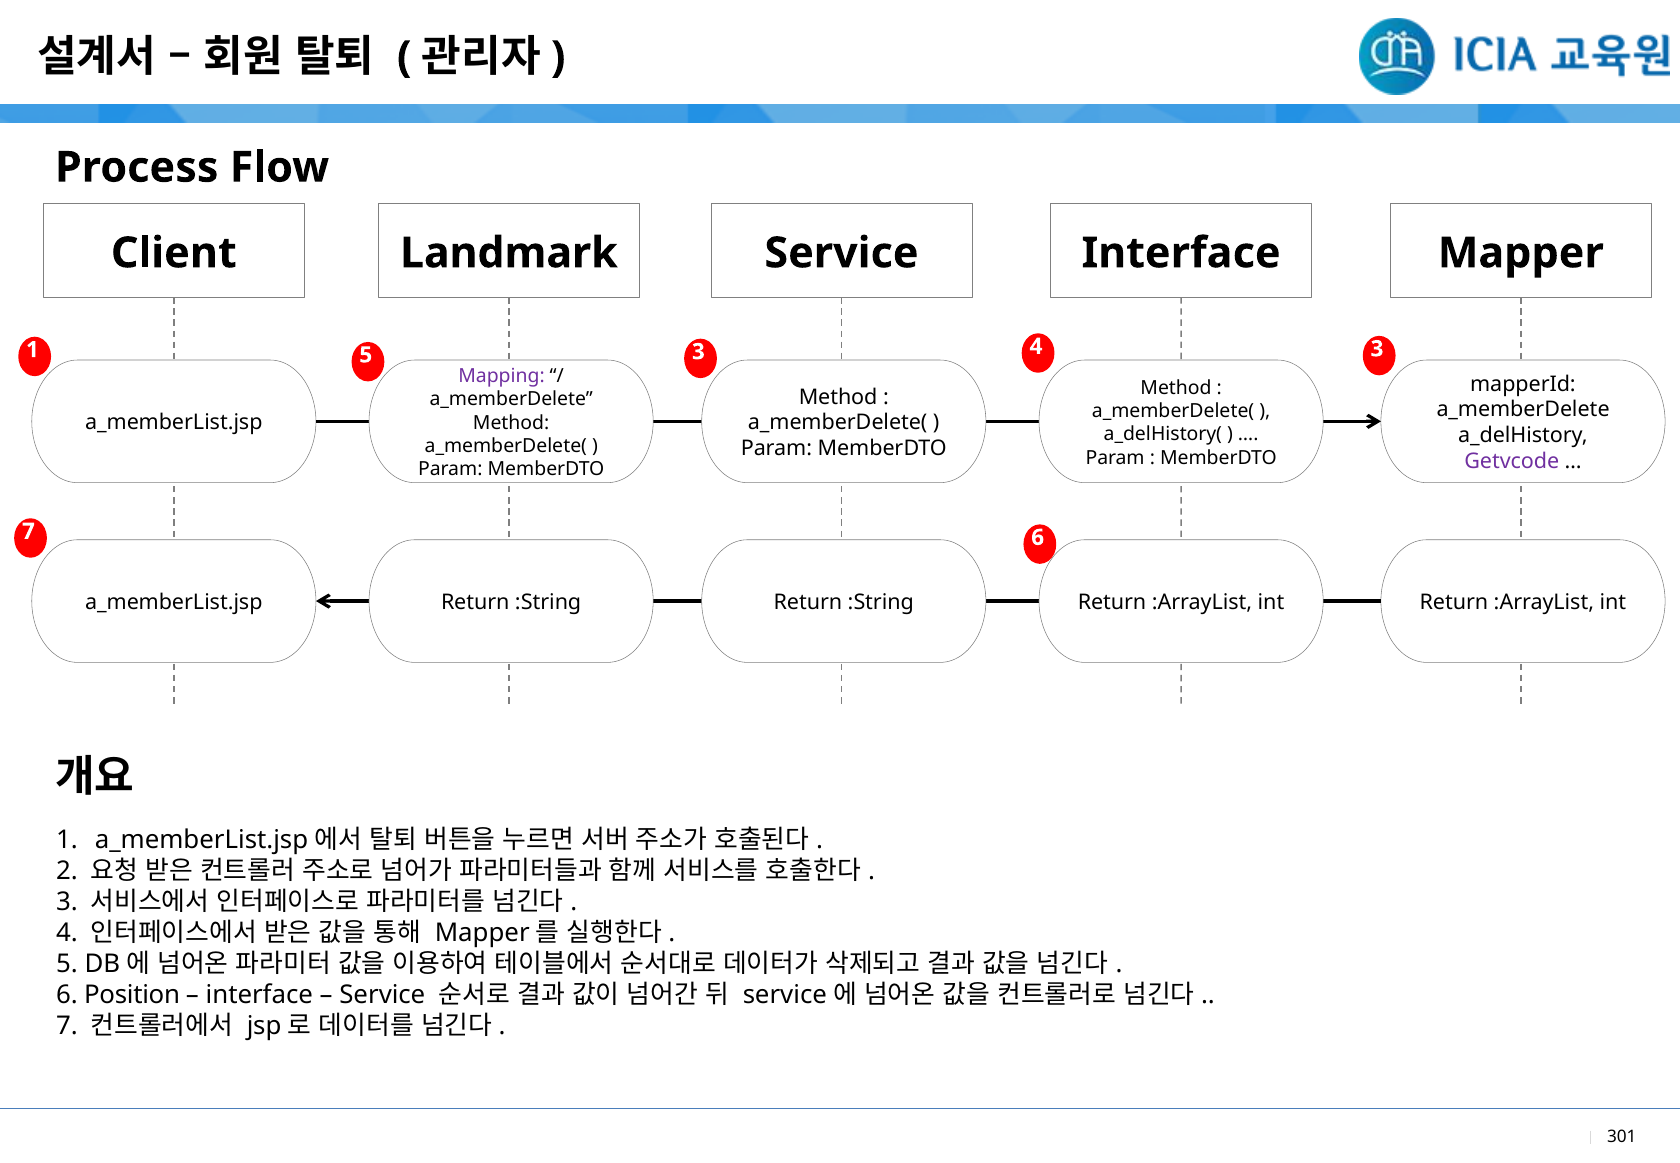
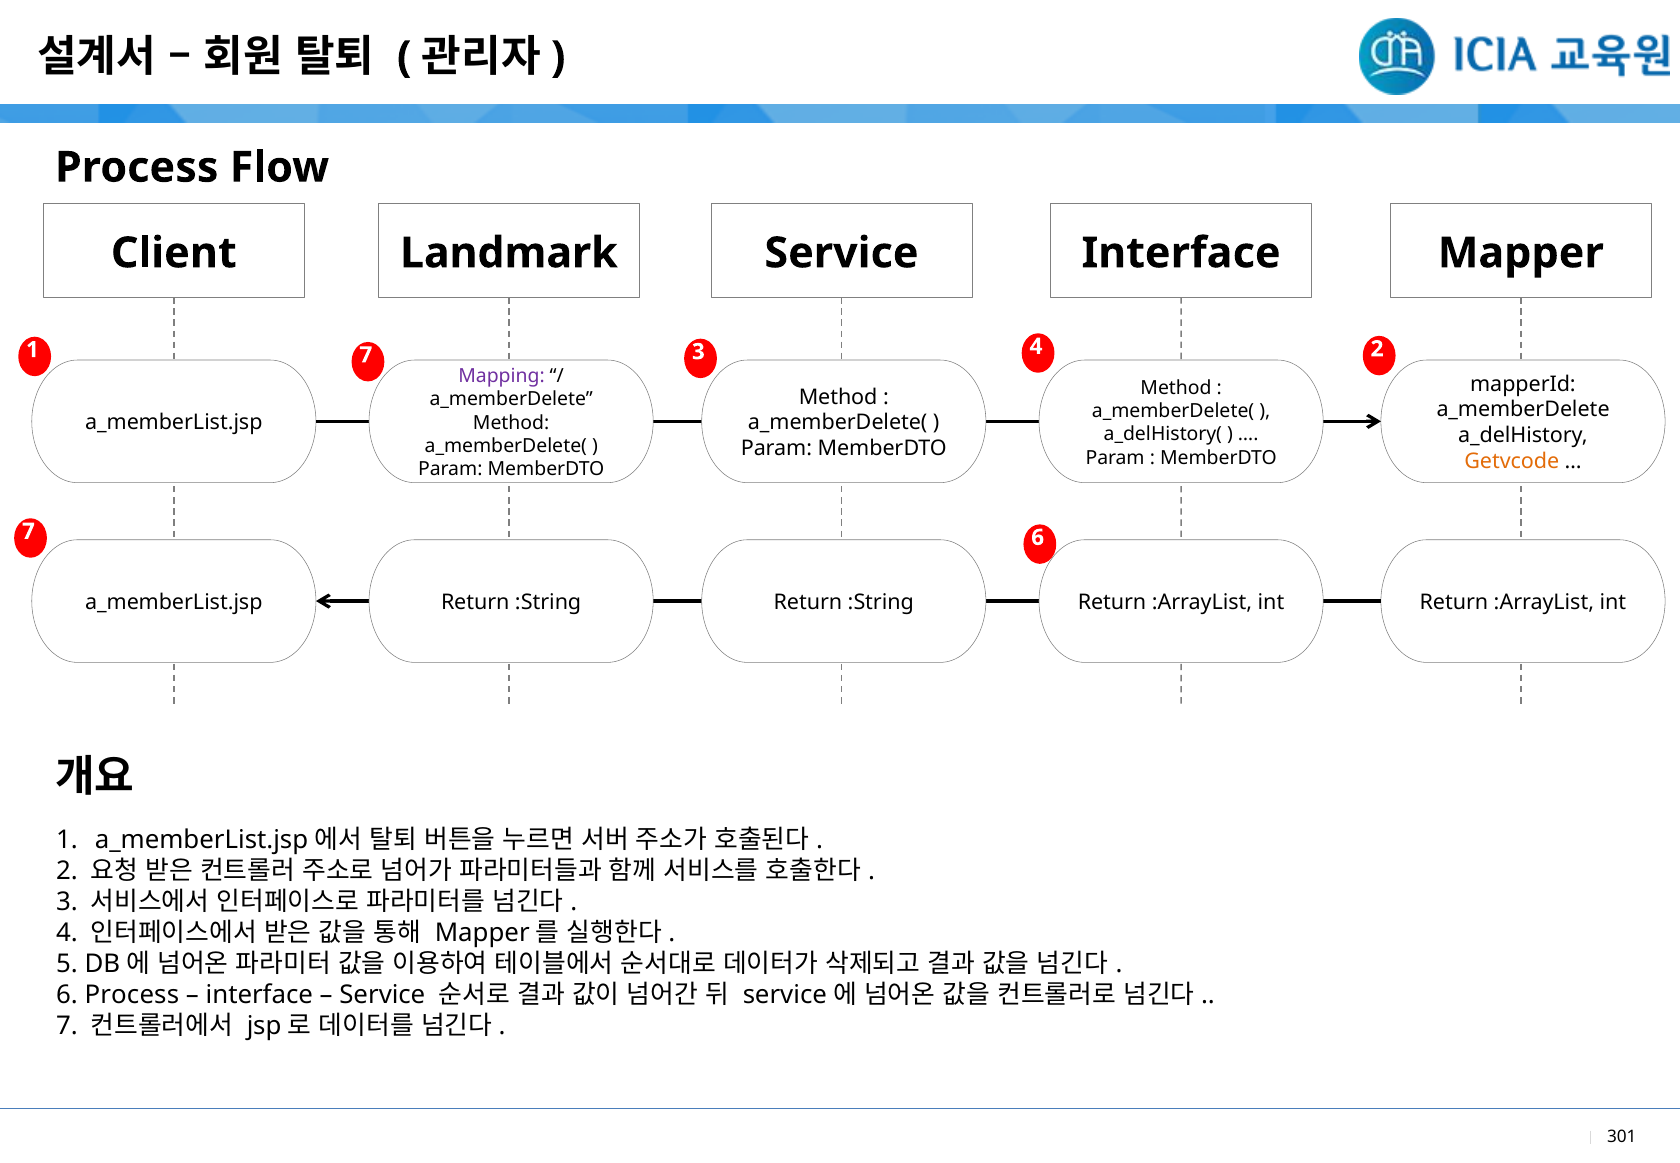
1 5: 5 -> 7 (366, 355)
4 3: 3 -> 2 (1377, 349)
Getvcode colour: purple -> orange (1512, 462)
6 Position: Position -> Process (132, 995)
